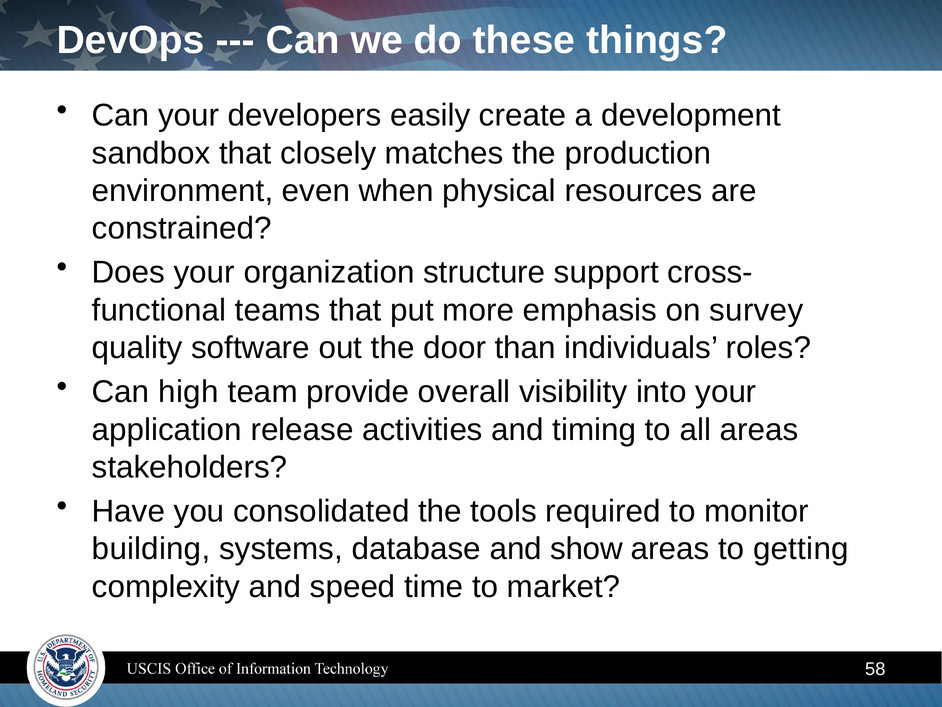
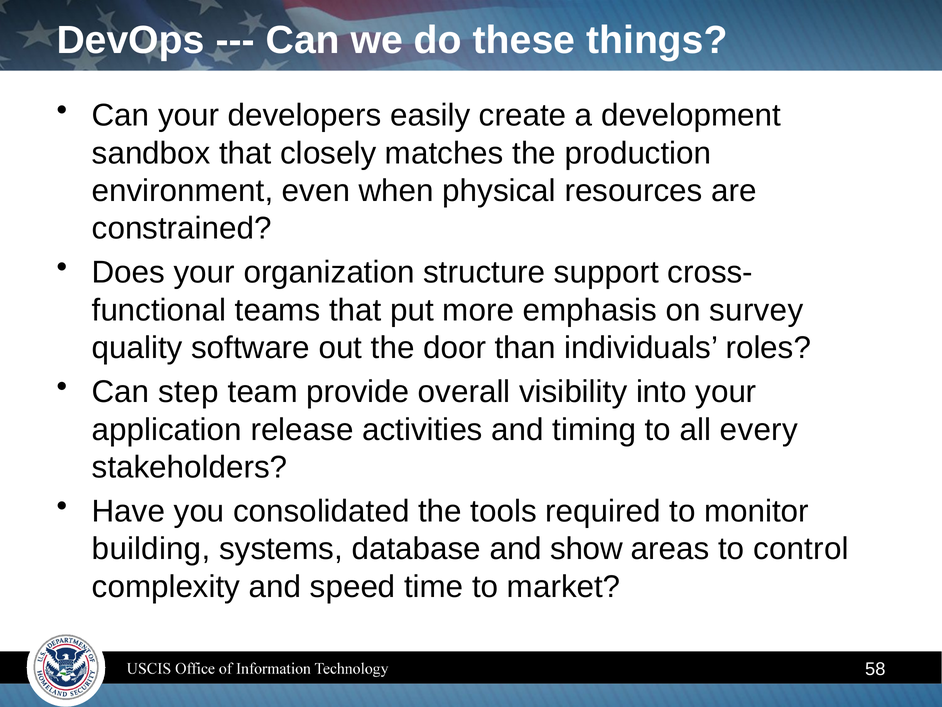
high: high -> step (188, 392)
all areas: areas -> every (759, 429)
getting: getting -> control (801, 549)
